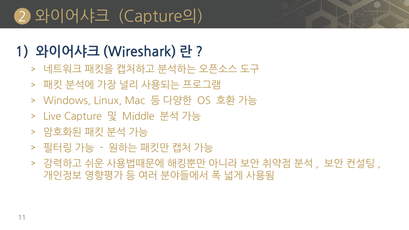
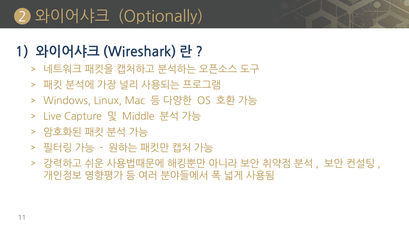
Capture의: Capture의 -> Optionally (160, 17)
